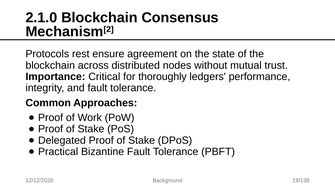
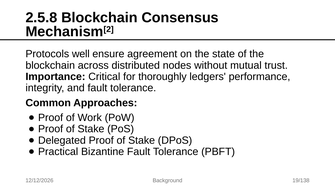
2.1.0: 2.1.0 -> 2.5.8 (41, 18)
rest: rest -> well (81, 54)
